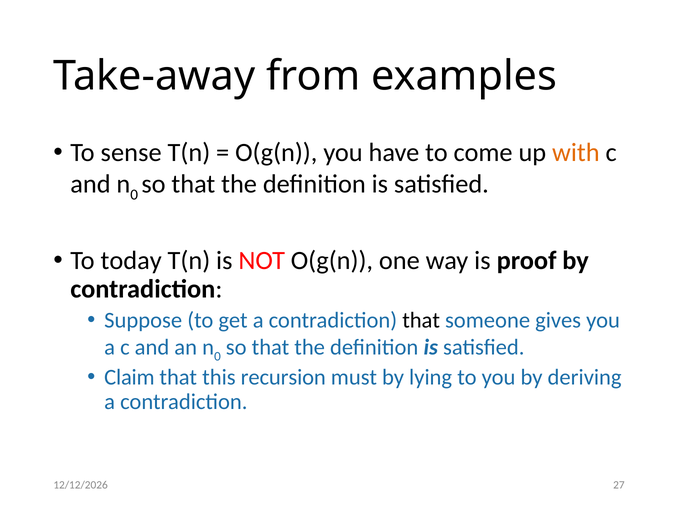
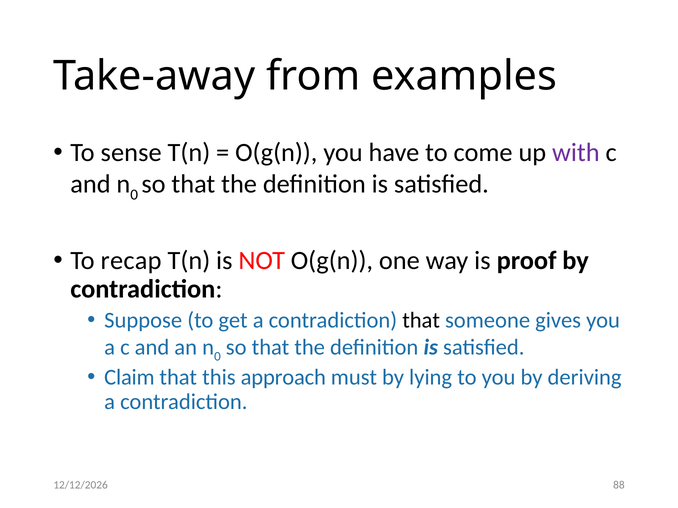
with colour: orange -> purple (576, 153)
today: today -> recap (131, 261)
recursion: recursion -> approach (283, 378)
27: 27 -> 88 (619, 486)
